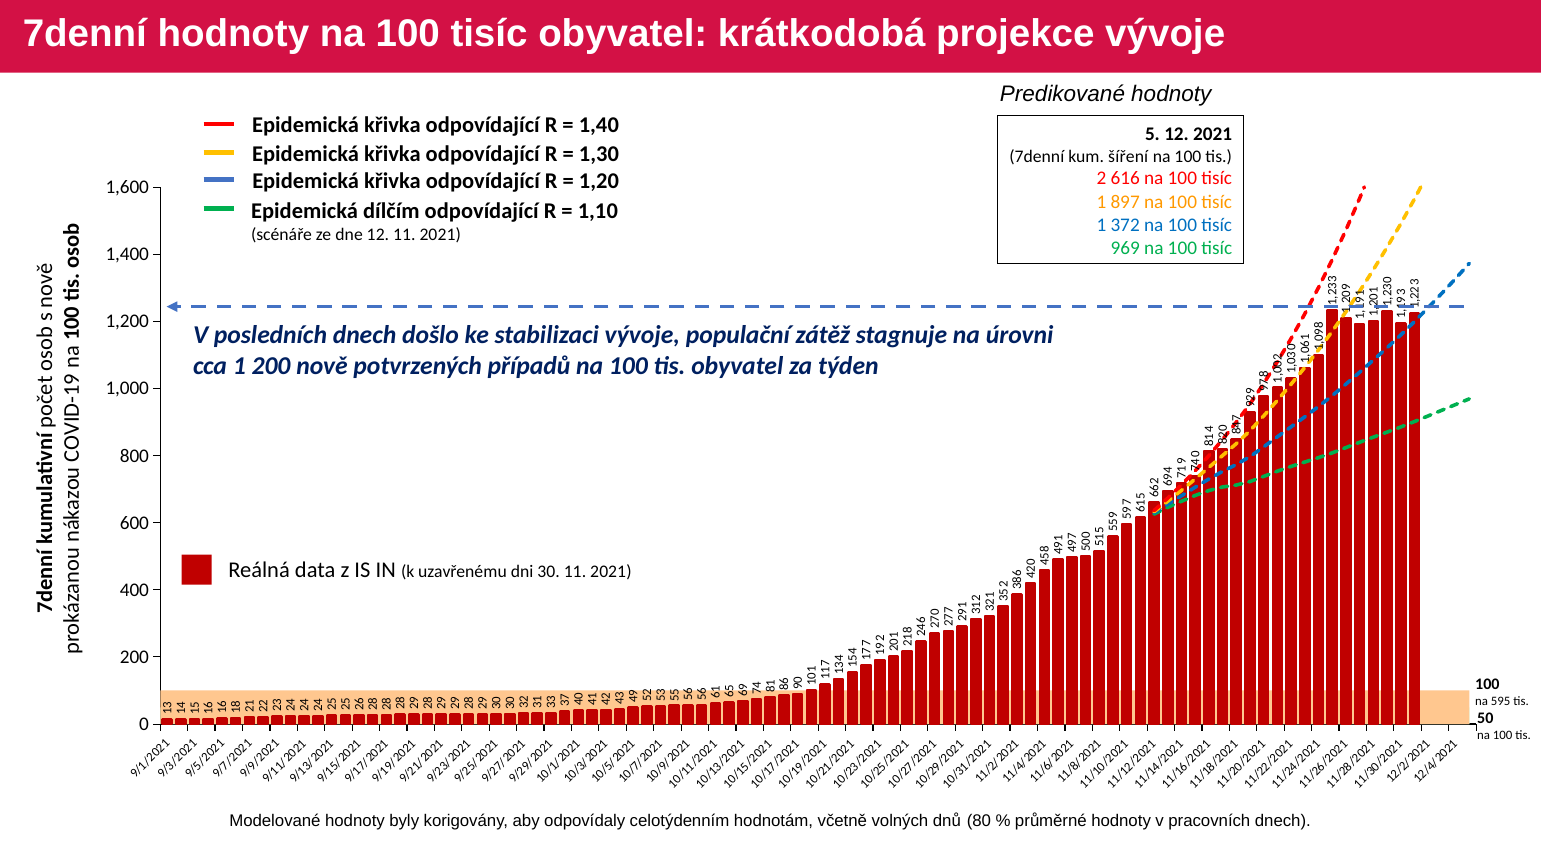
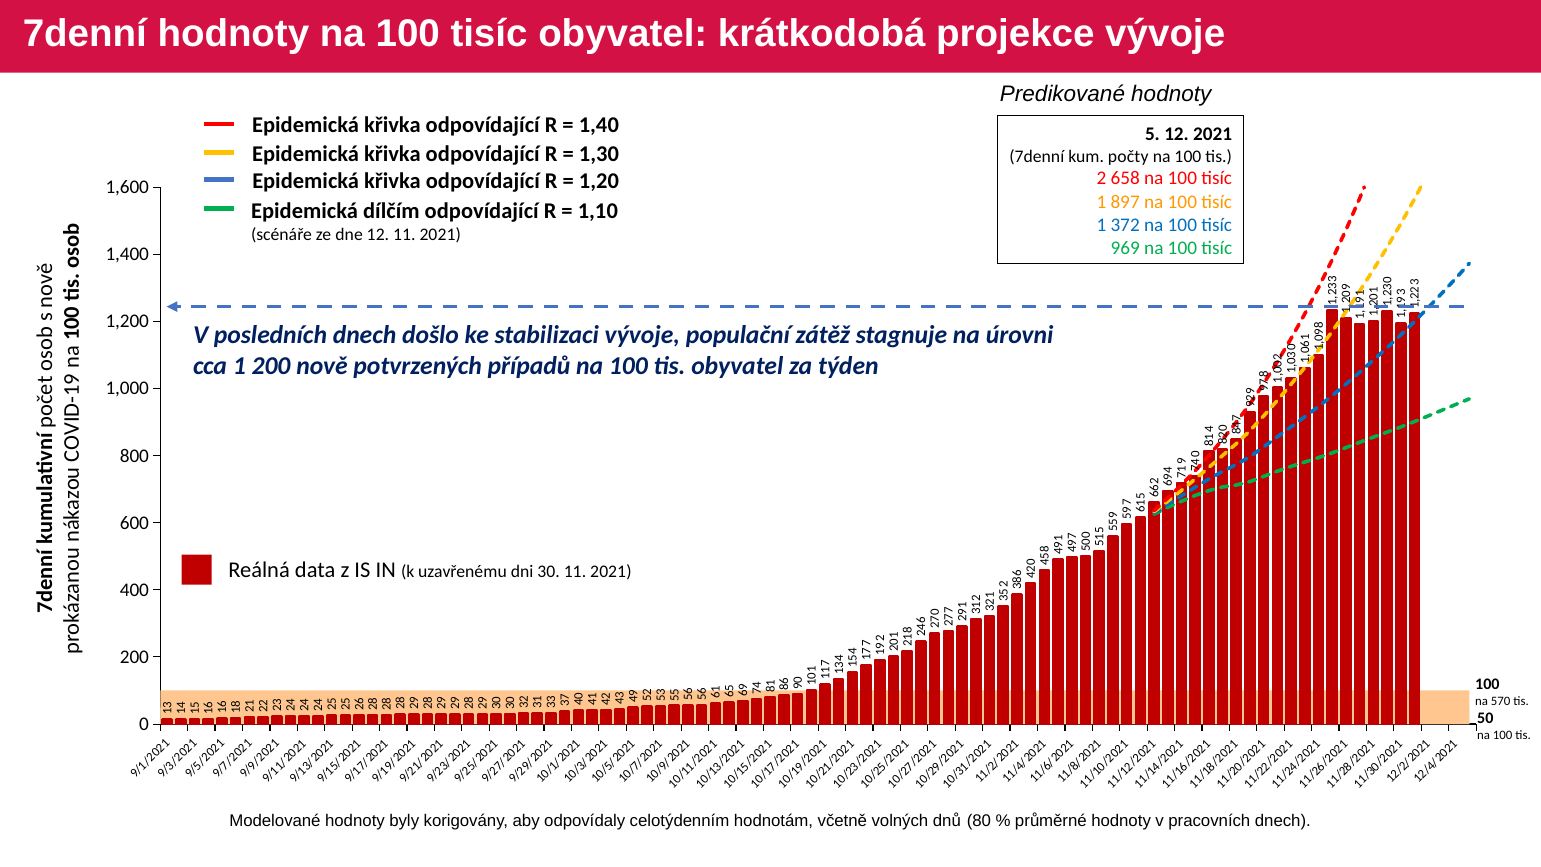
šíření: šíření -> počty (1128, 156)
616: 616 -> 658 (1125, 179)
595: 595 -> 570 (1501, 701)
